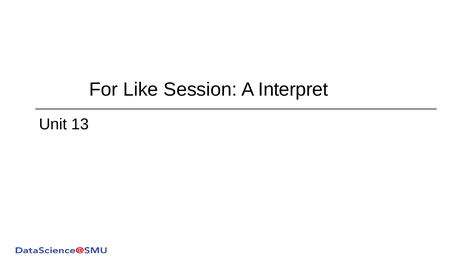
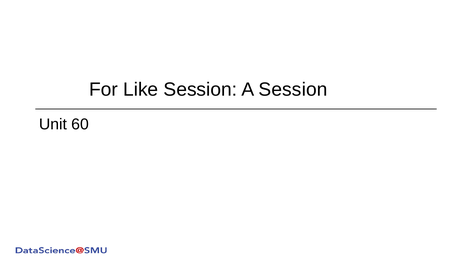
A Interpret: Interpret -> Session (293, 90)
13: 13 -> 60 (80, 124)
